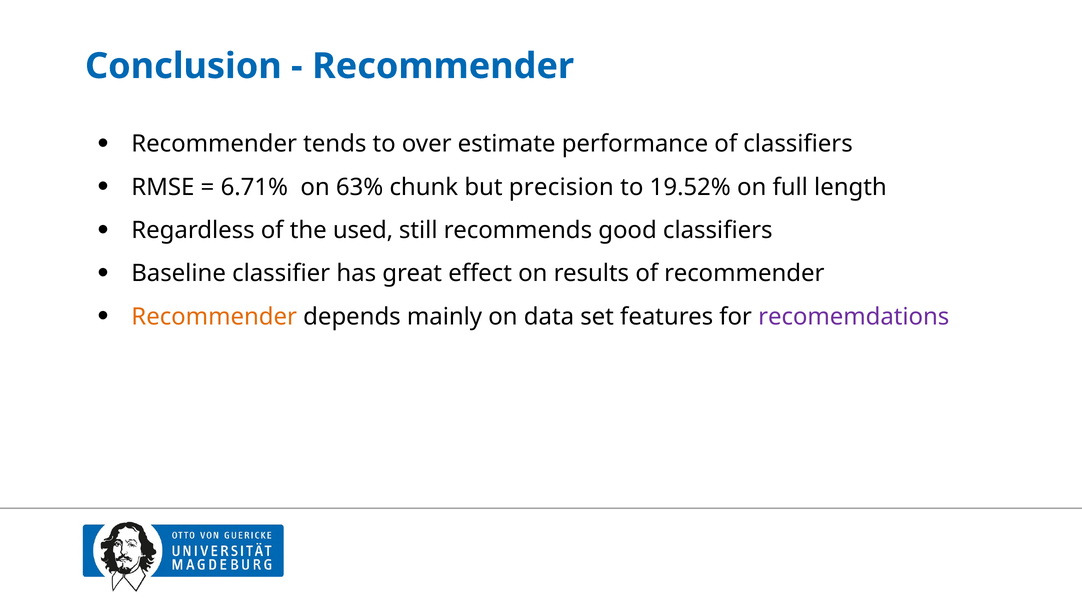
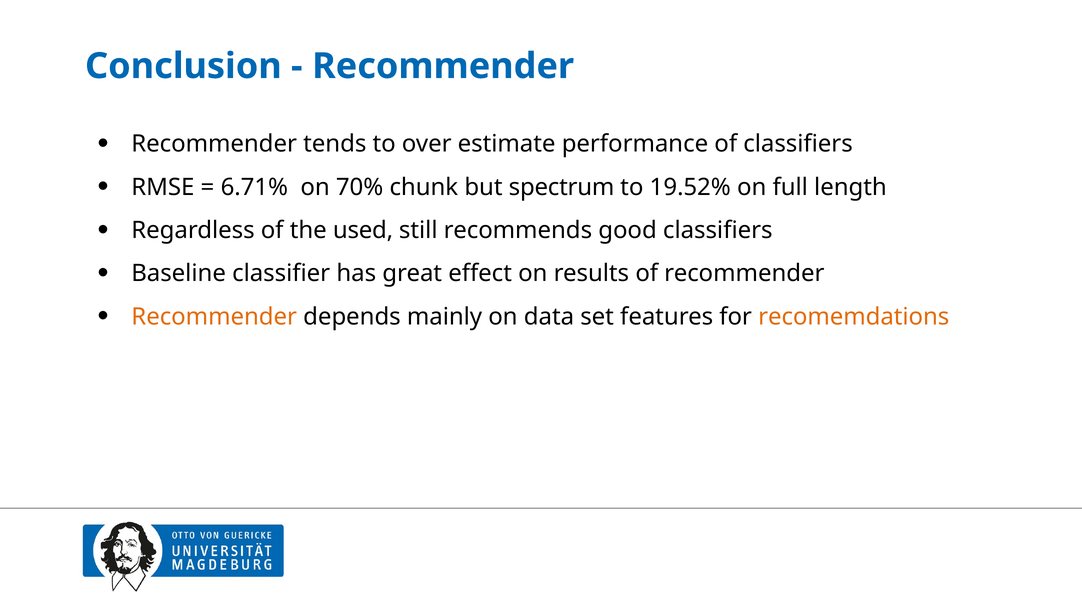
63%: 63% -> 70% (360, 187)
precision: precision -> spectrum (562, 187)
recomemdations colour: purple -> orange (854, 317)
